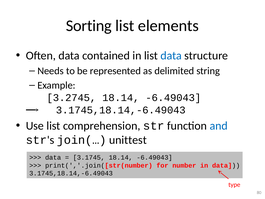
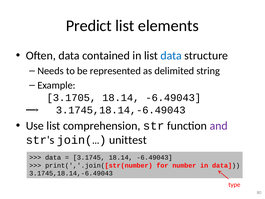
Sorting: Sorting -> Predict (89, 26)
3.2745: 3.2745 -> 3.1705 (71, 98)
and colour: blue -> purple (219, 126)
